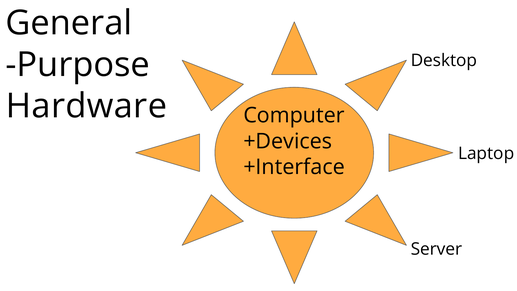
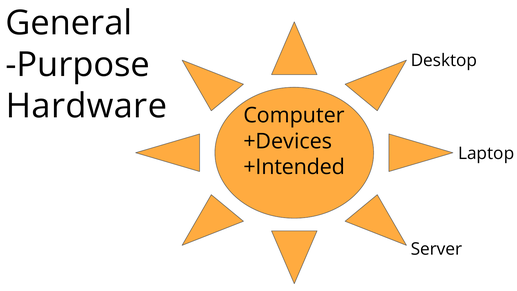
+Interface: +Interface -> +Intended (294, 167)
